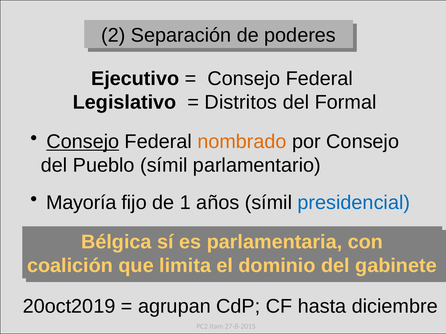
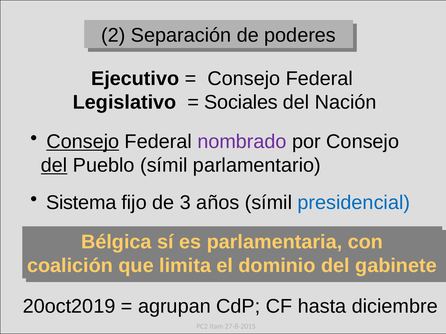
Distritos: Distritos -> Sociales (241, 102)
Formal: Formal -> Nación (346, 102)
nombrado colour: orange -> purple (242, 142)
del underline: none -> present (54, 166)
Mayoría: Mayoría -> Sistema (81, 203)
1: 1 -> 3 (185, 203)
